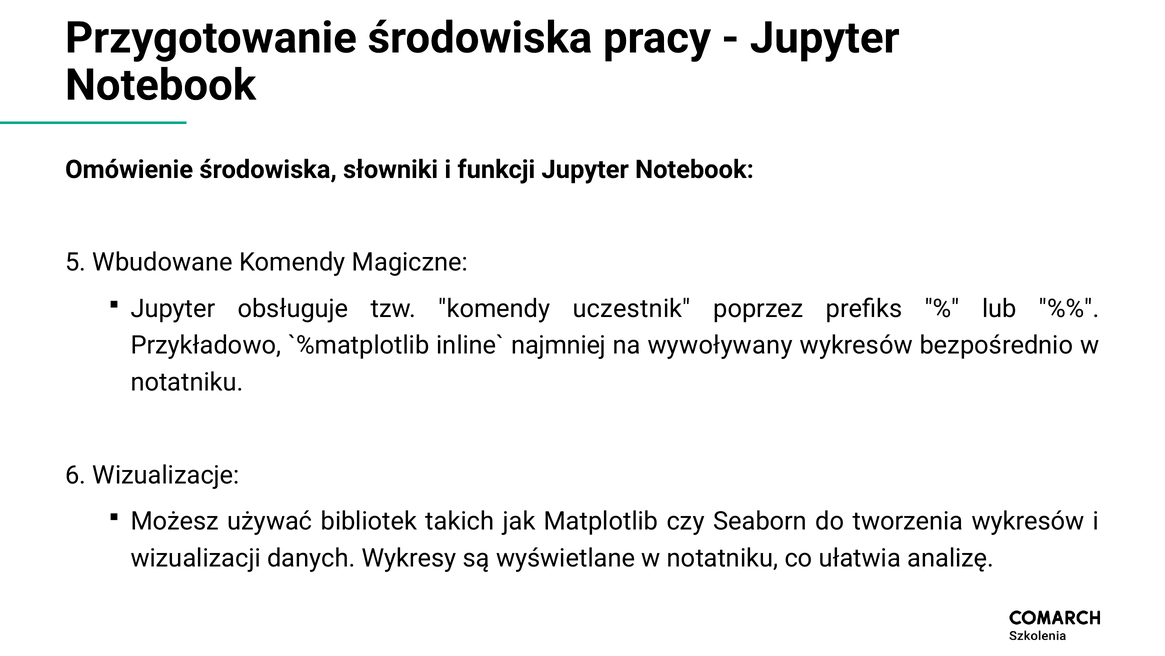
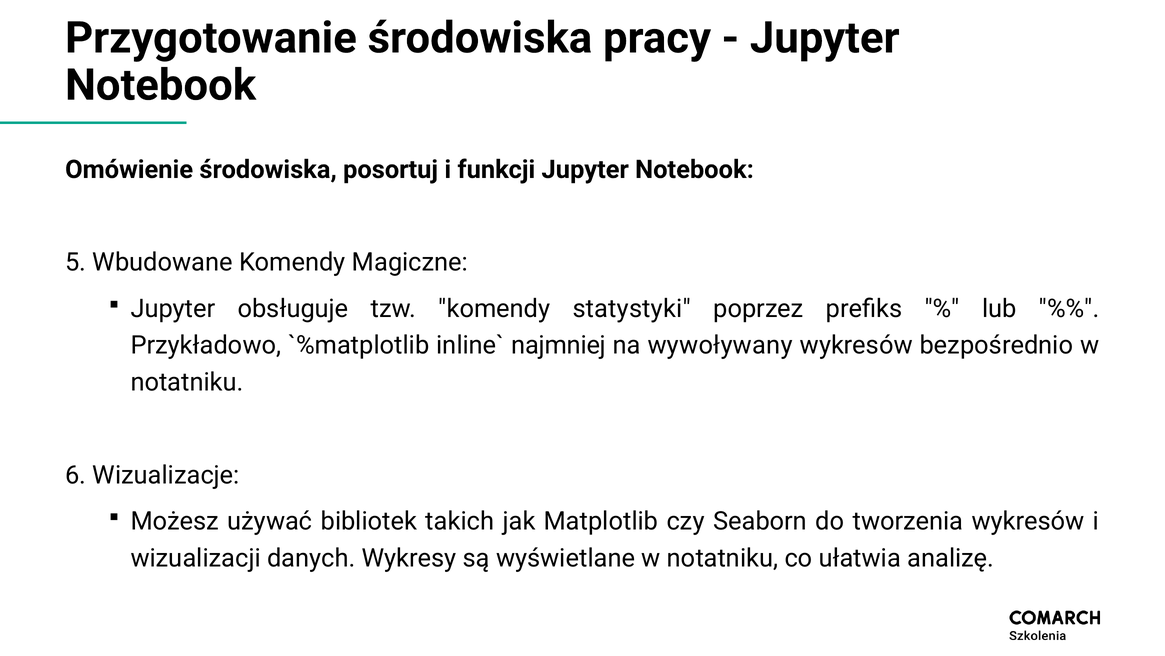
słowniki: słowniki -> posortuj (391, 169)
uczestnik: uczestnik -> statystyki (632, 309)
